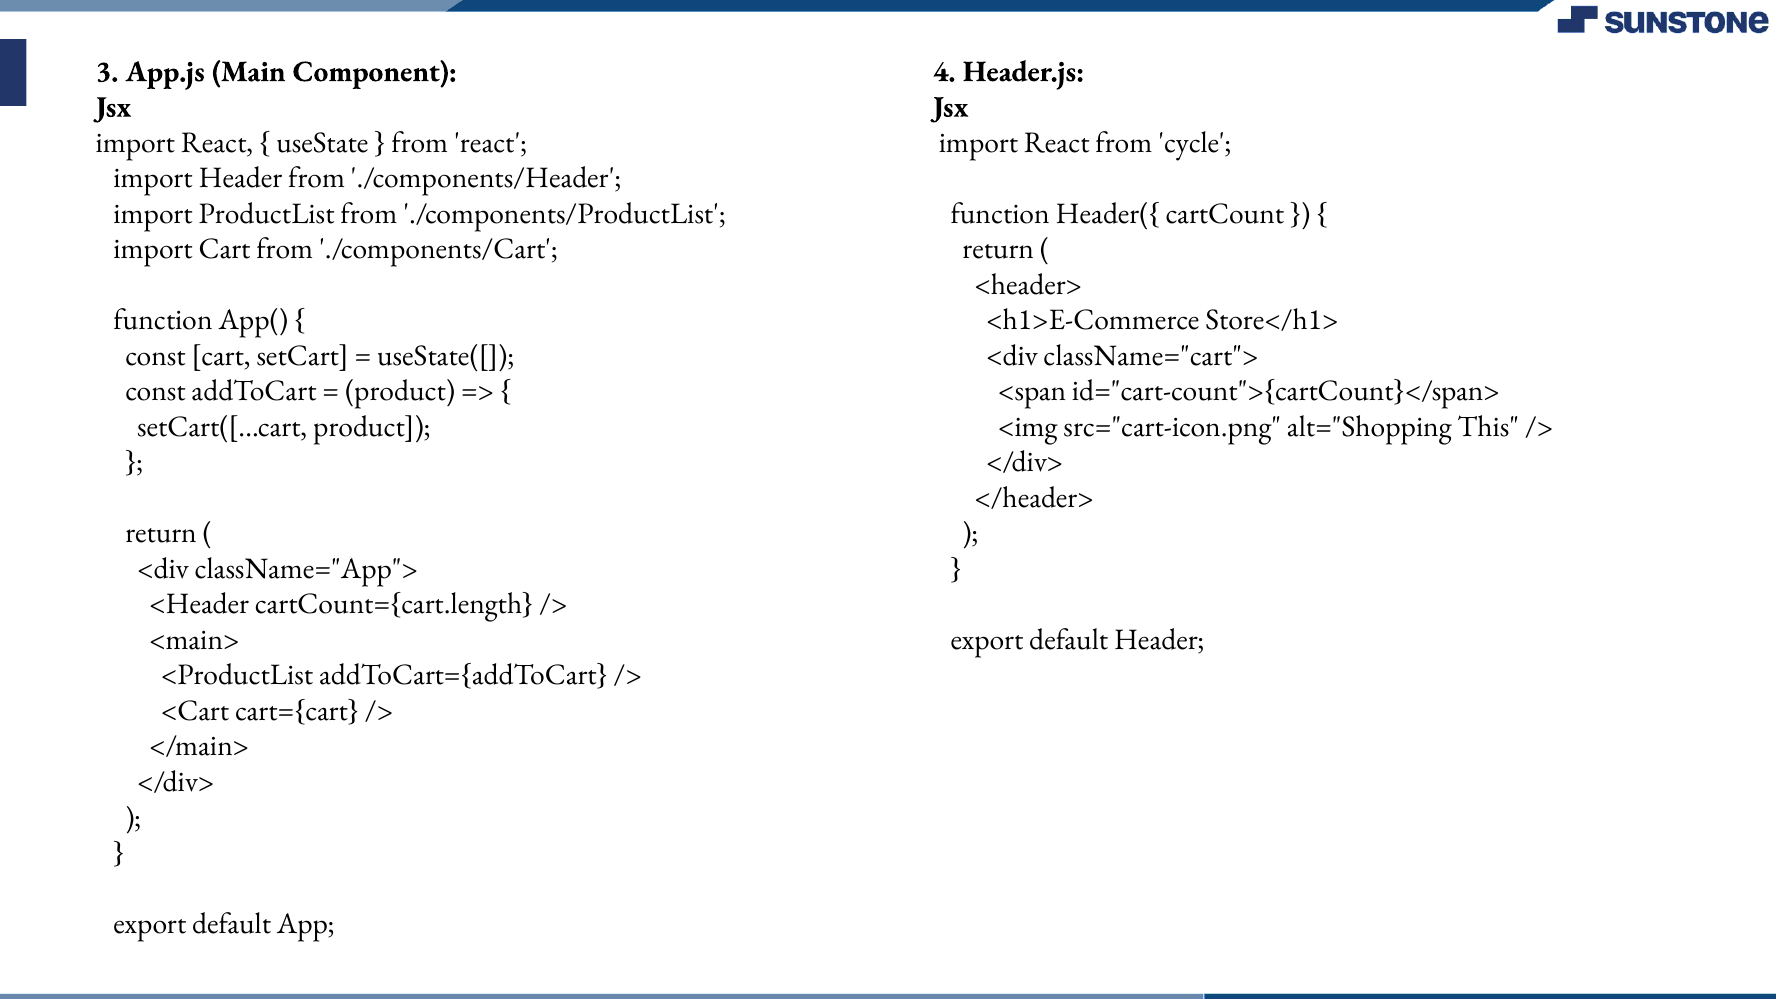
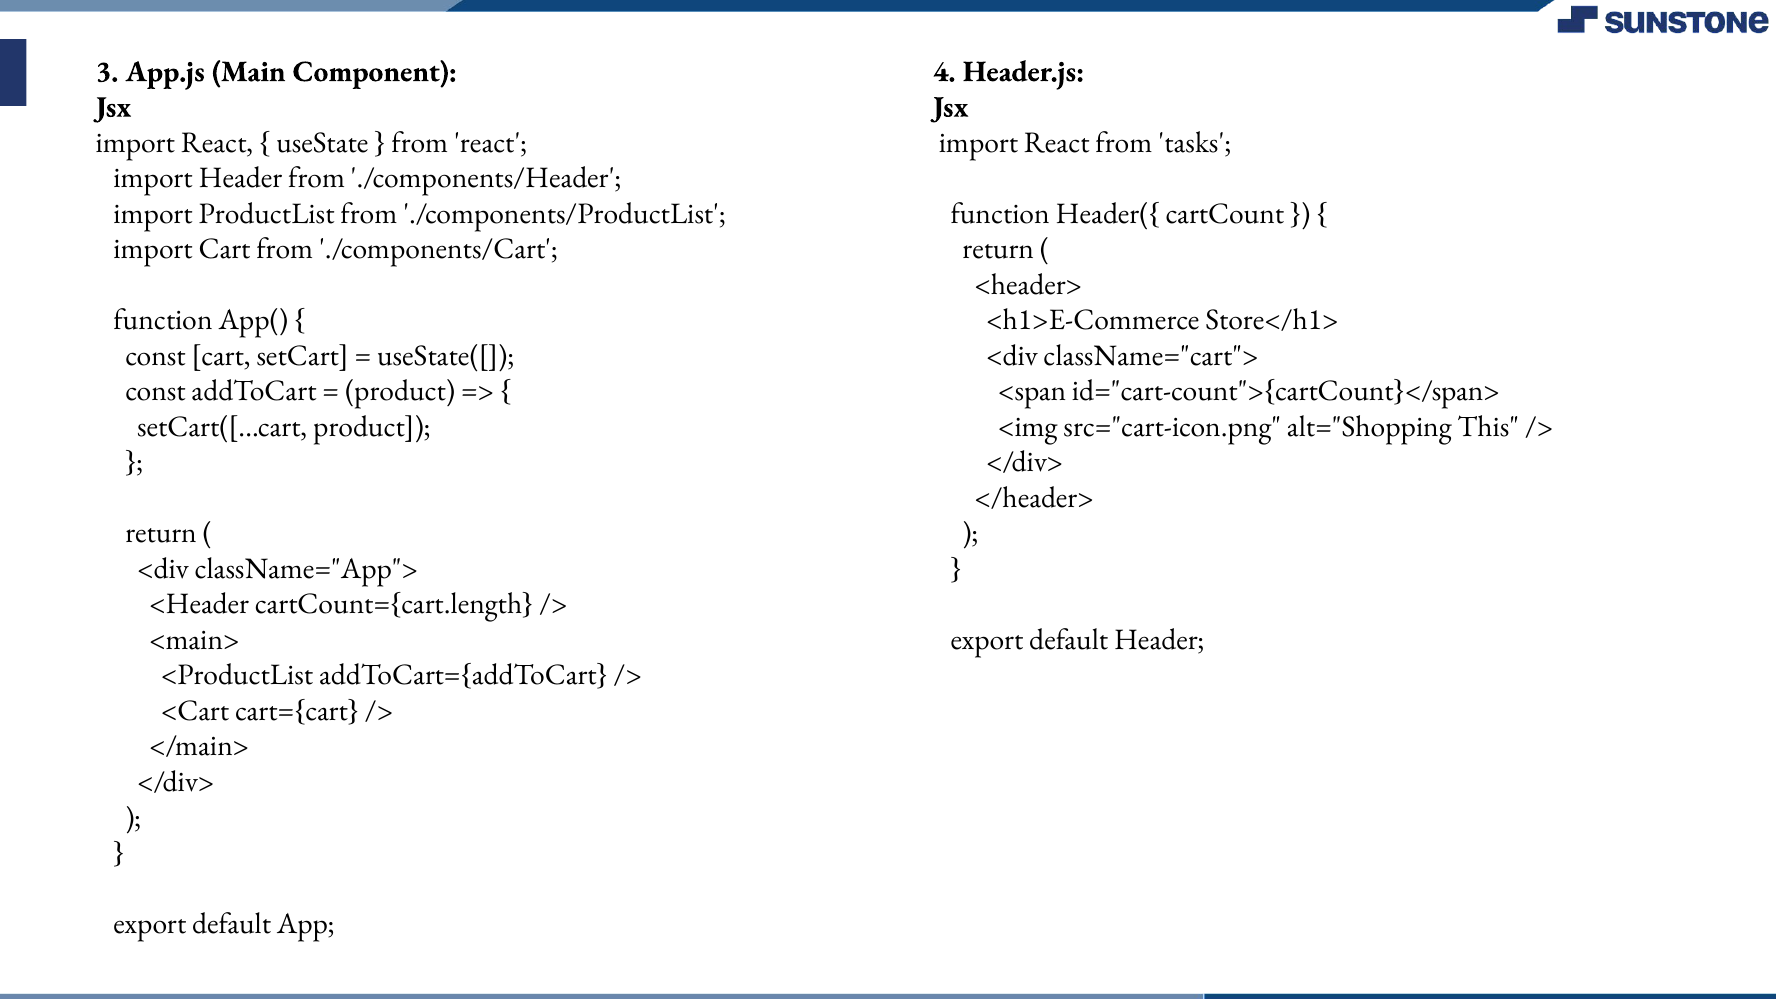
cycle: cycle -> tasks (1195, 142)
